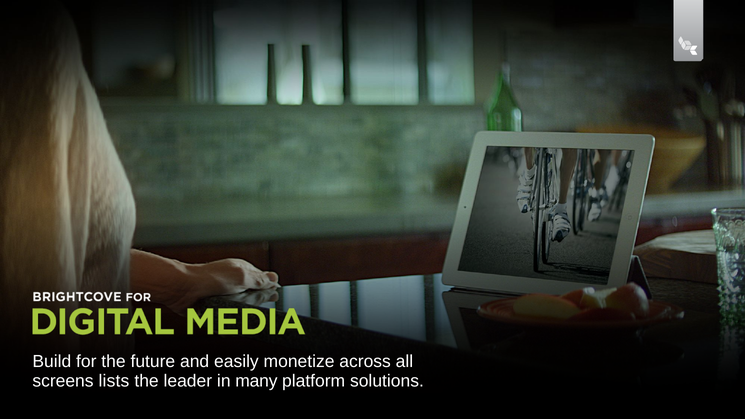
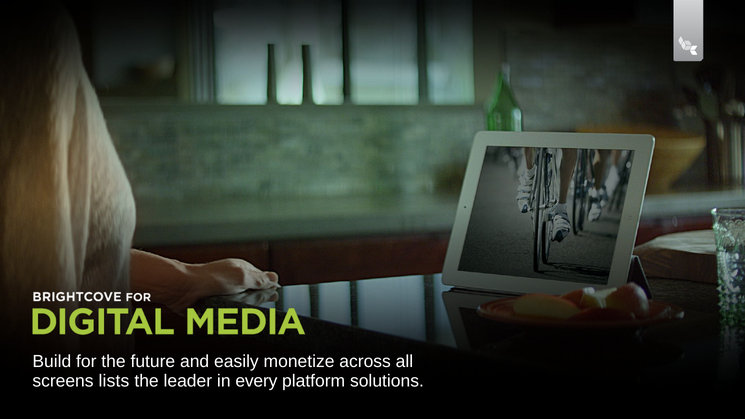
many: many -> every (256, 381)
